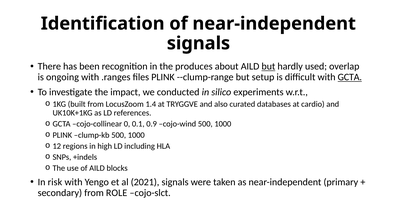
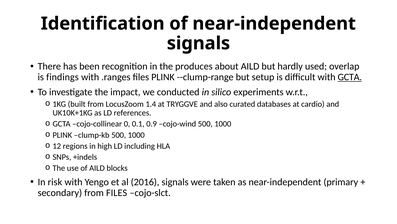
but underline: present -> none (268, 66)
ongoing: ongoing -> findings (62, 77)
2021: 2021 -> 2016 (145, 182)
from ROLE: ROLE -> FILES (117, 192)
